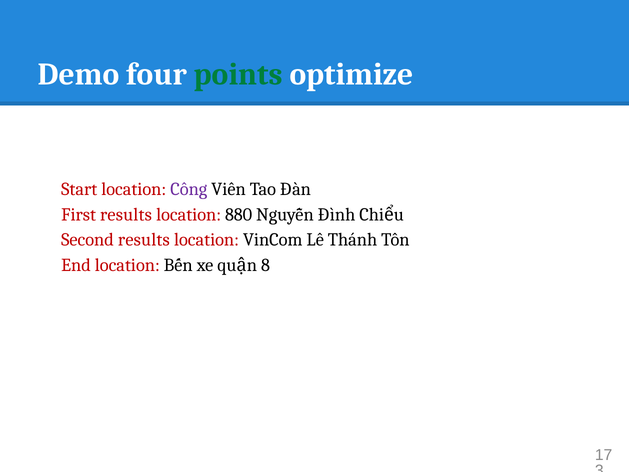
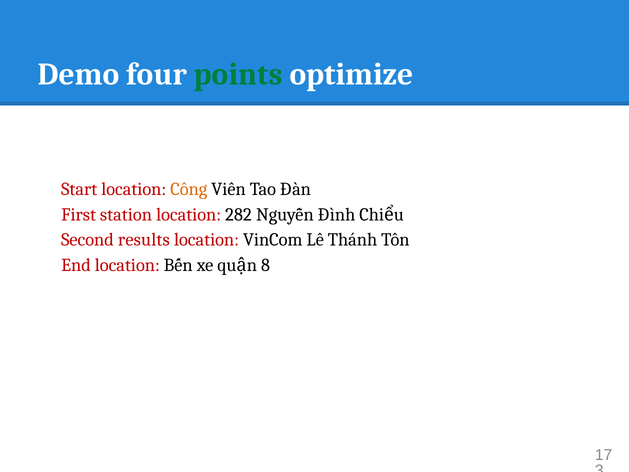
Công colour: purple -> orange (189, 189)
First results: results -> station (126, 215)
880: 880 -> 282 (238, 215)
